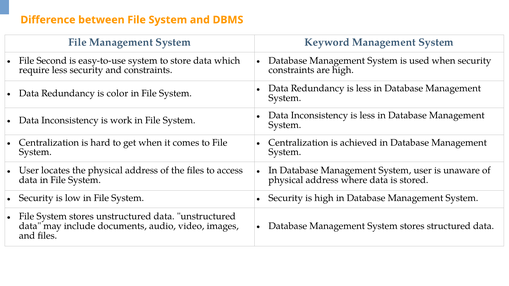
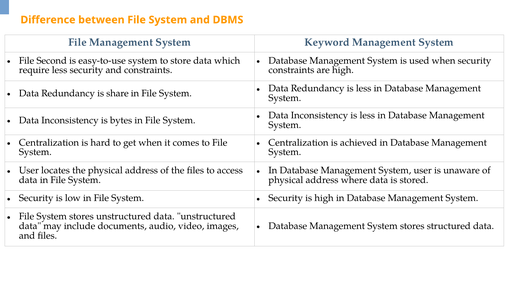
color: color -> share (117, 93)
work: work -> bytes (121, 120)
